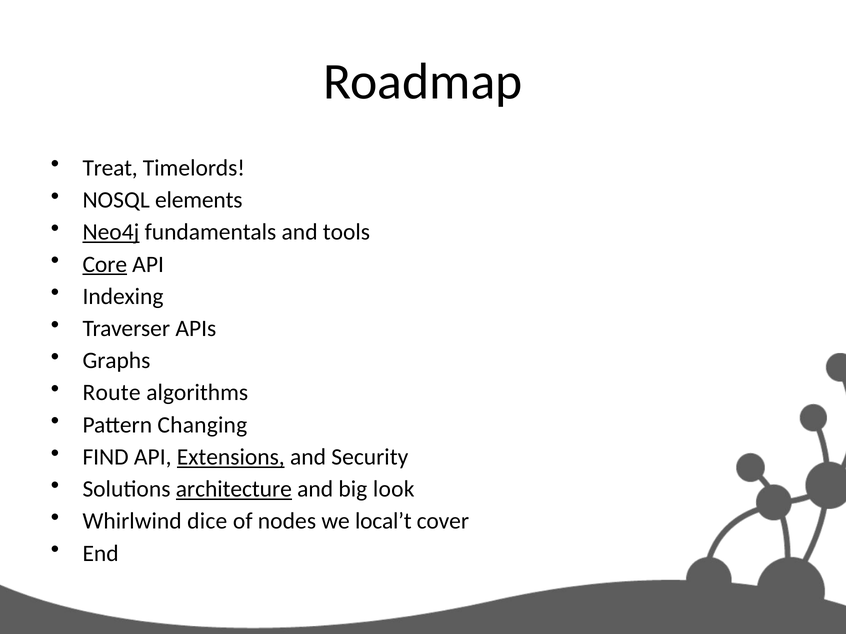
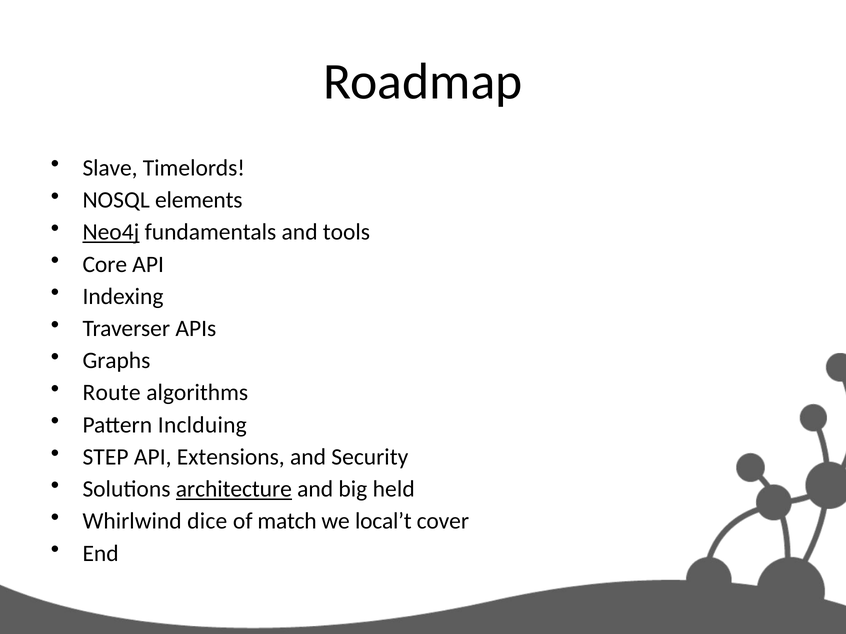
Treat: Treat -> Slave (110, 168)
Core underline: present -> none (105, 264)
Changing: Changing -> Inclduing (202, 425)
FIND: FIND -> STEP (106, 457)
Extensions underline: present -> none (231, 457)
look: look -> held (394, 489)
nodes: nodes -> match (287, 522)
